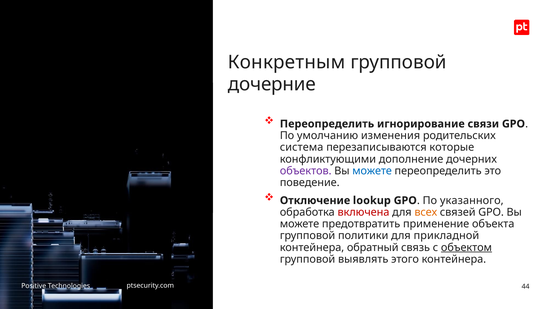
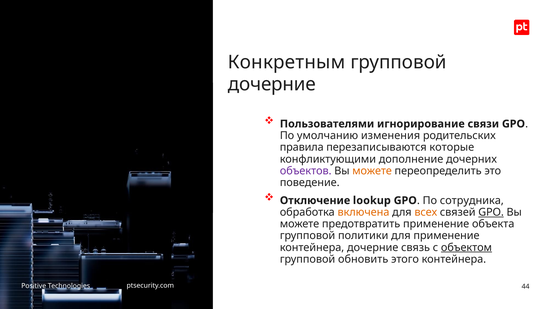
Переопределить: Переопределить -> Пользователями (327, 124)
система: система -> правила (302, 147)
можете colour: blue -> orange (372, 171)
указанного: указанного -> сотрудника (472, 200)
включена colour: red -> orange (363, 212)
GPO underline: none -> present (491, 212)
для прикладной: прикладной -> применение (446, 236)
контейнера обратный: обратный -> дочерние (373, 247)
выявлять: выявлять -> обновить (363, 259)
